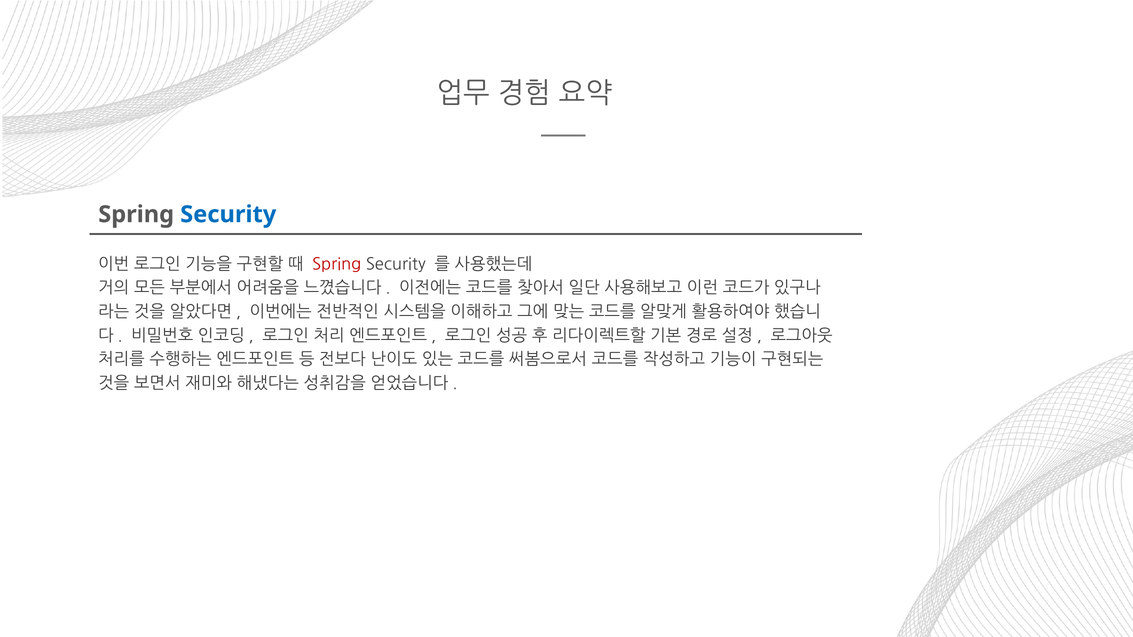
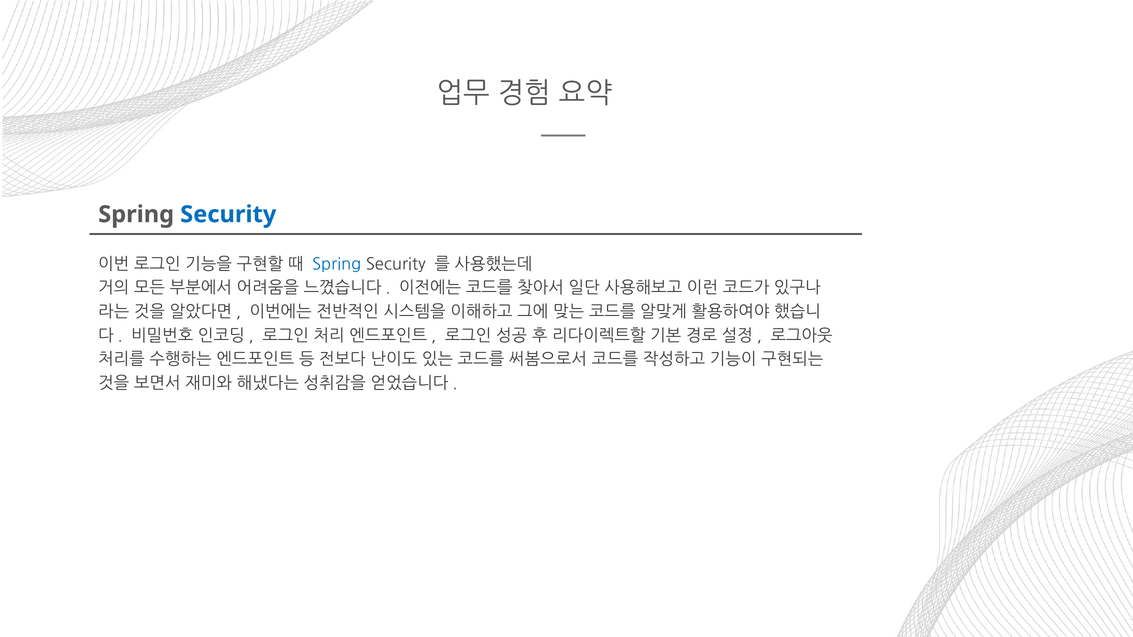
Spring colour: red -> blue (337, 264)
